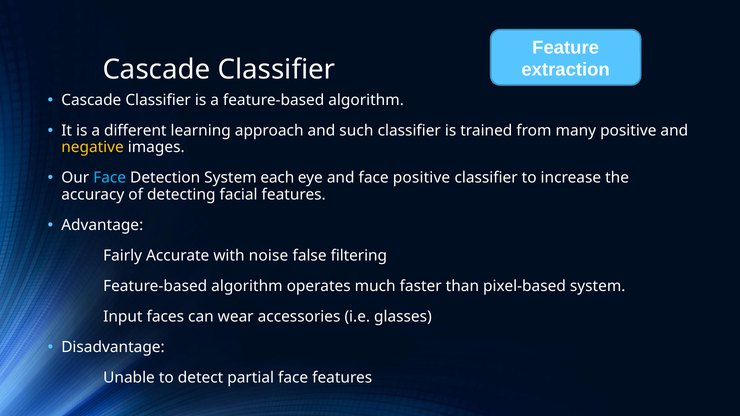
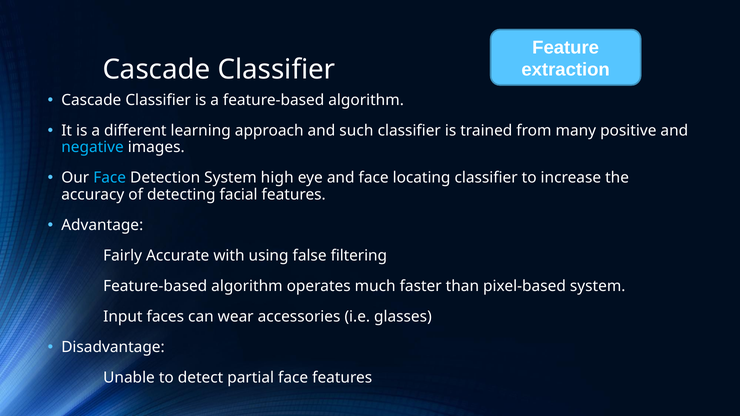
negative colour: yellow -> light blue (93, 148)
each: each -> high (277, 178)
face positive: positive -> locating (422, 178)
noise: noise -> using (269, 256)
